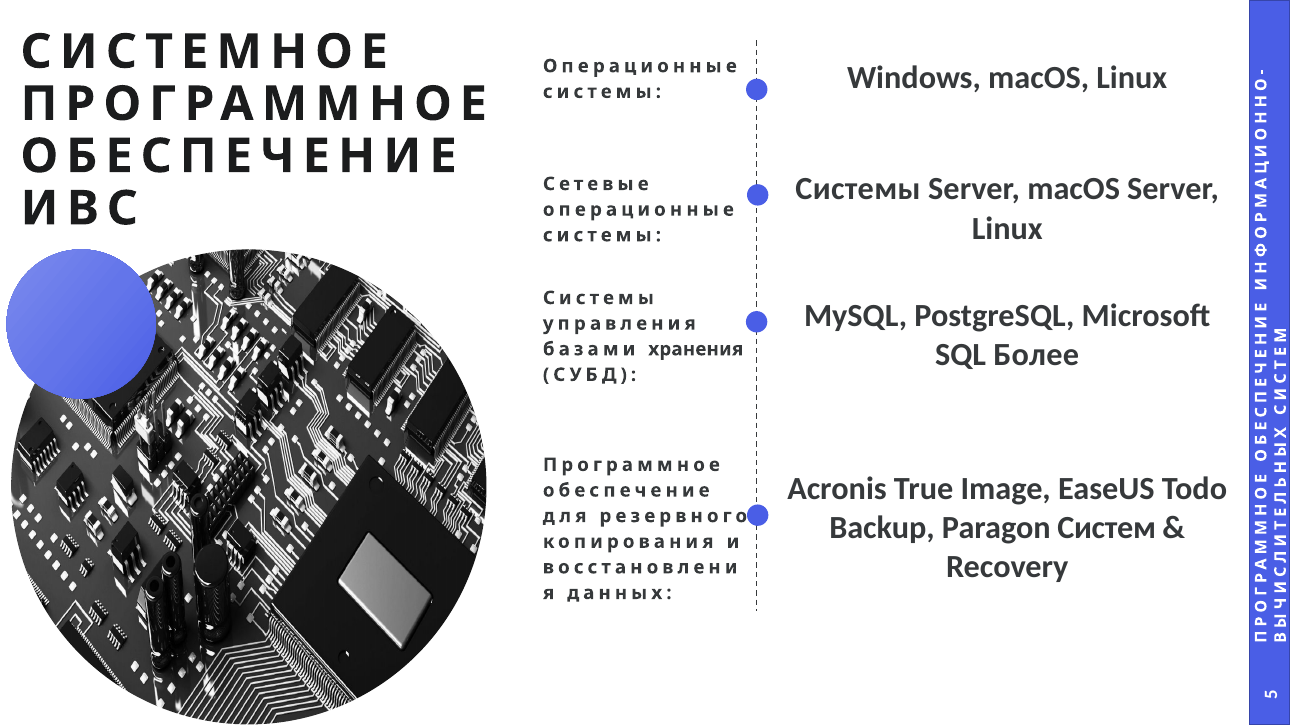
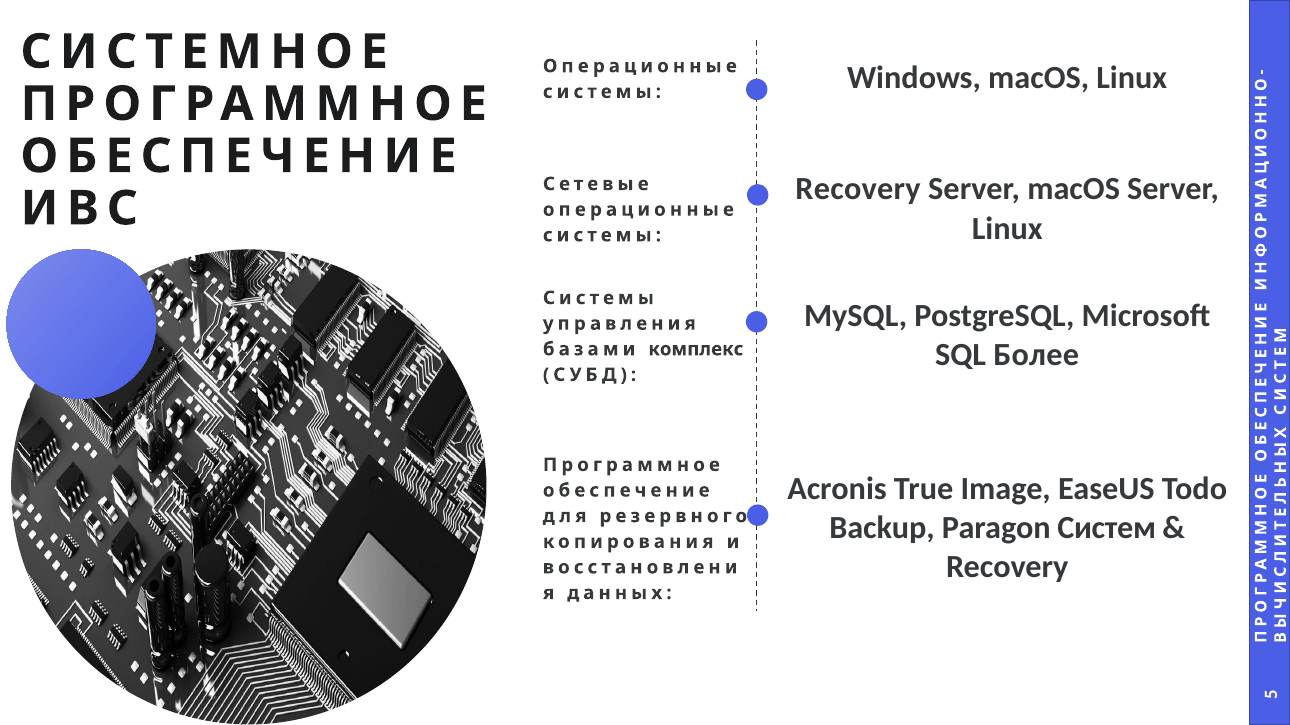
Системы: Системы -> Recovery (858, 189)
хранения: хранения -> комплекс (696, 349)
